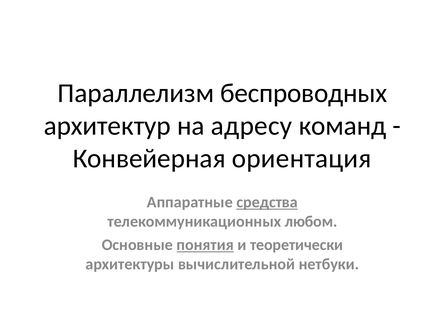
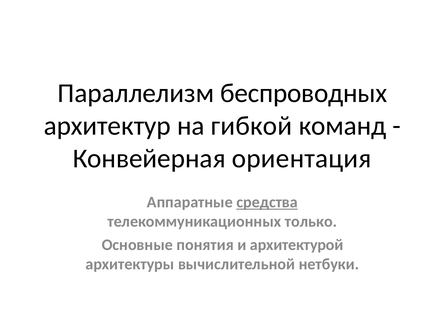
адресу: адресу -> гибкой (252, 126)
любом: любом -> только (311, 221)
понятия underline: present -> none (205, 245)
теоретически: теоретически -> архитектурой (297, 245)
